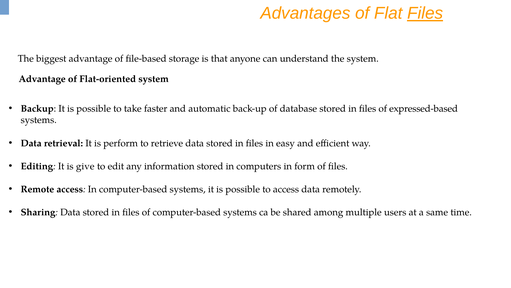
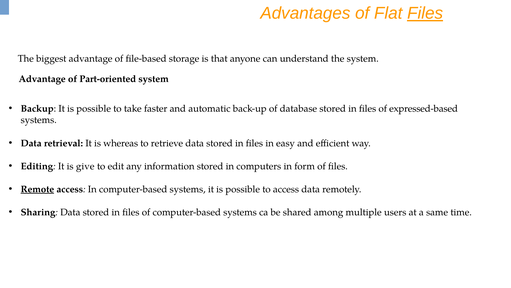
Flat-oriented: Flat-oriented -> Part-oriented (108, 79)
perform: perform -> whereas (121, 143)
Remote underline: none -> present (37, 189)
